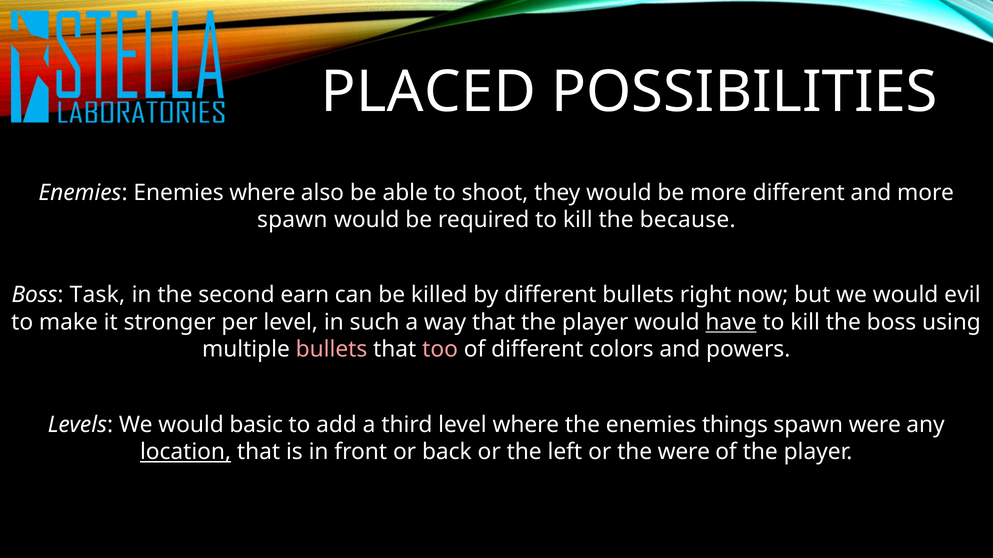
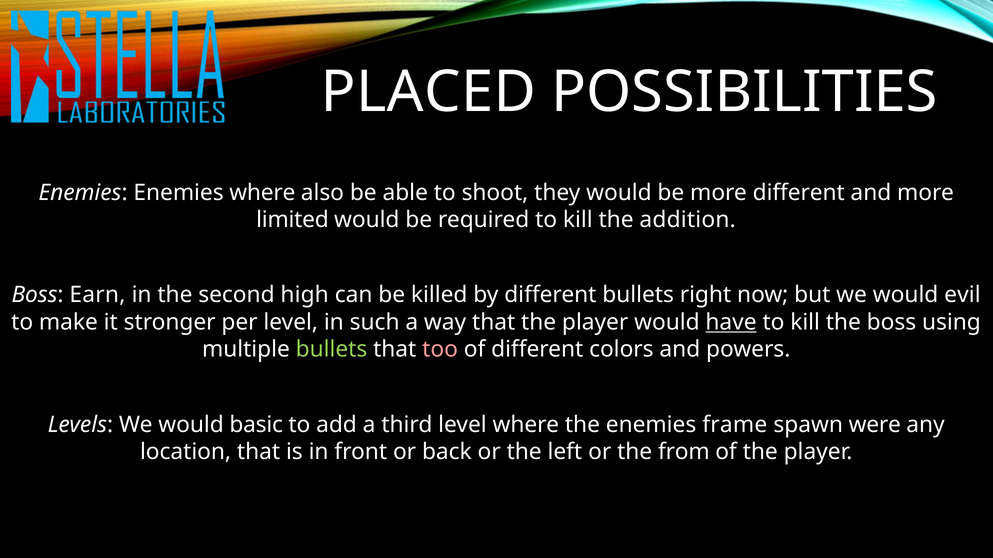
spawn: spawn -> limited (293, 220)
because: because -> addition (688, 220)
Task: Task -> Earn (97, 295)
earn: earn -> high (305, 295)
bullets colour: pink -> light green (332, 350)
things: things -> frame (735, 425)
location underline: present -> none (186, 452)
the were: were -> from (684, 452)
